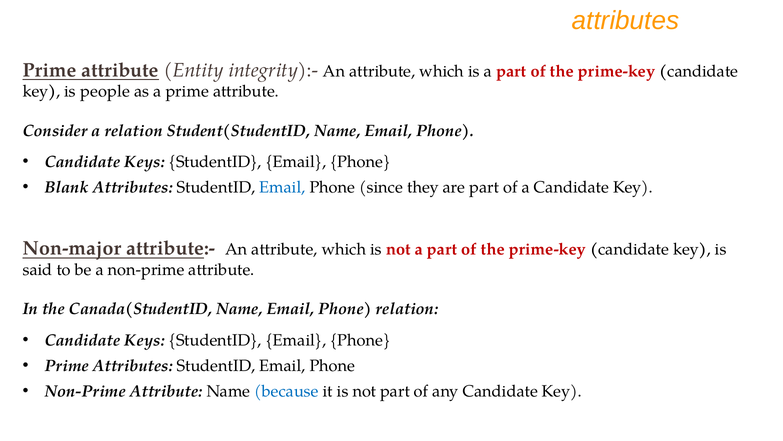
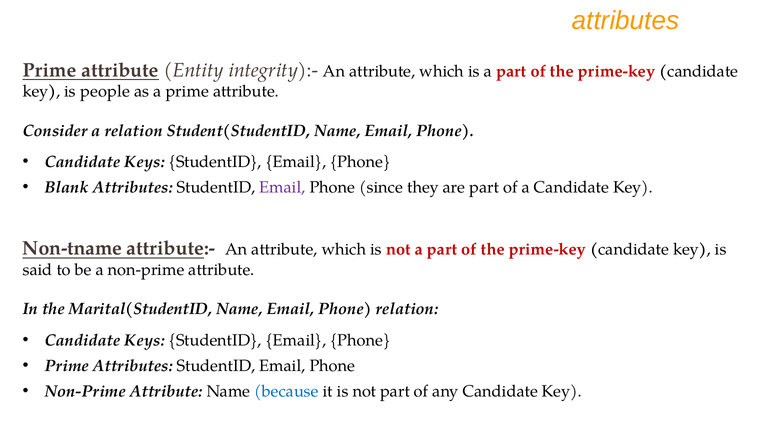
Email colour: blue -> purple (282, 187)
Non-major: Non-major -> Non-tname (72, 248)
Canada(StudentID: Canada(StudentID -> Marital(StudentID (141, 309)
